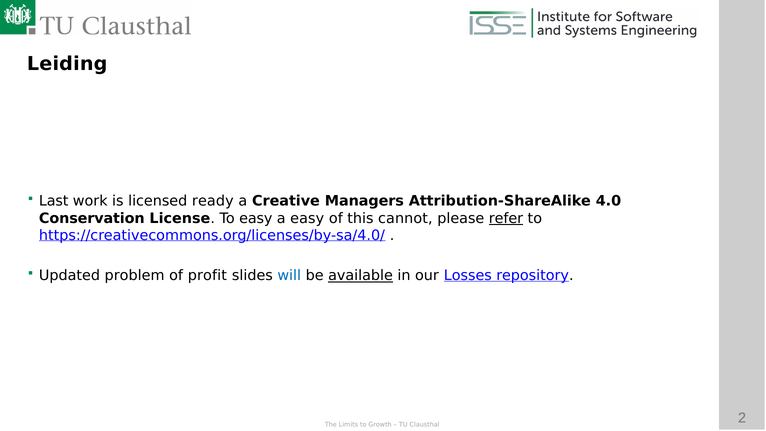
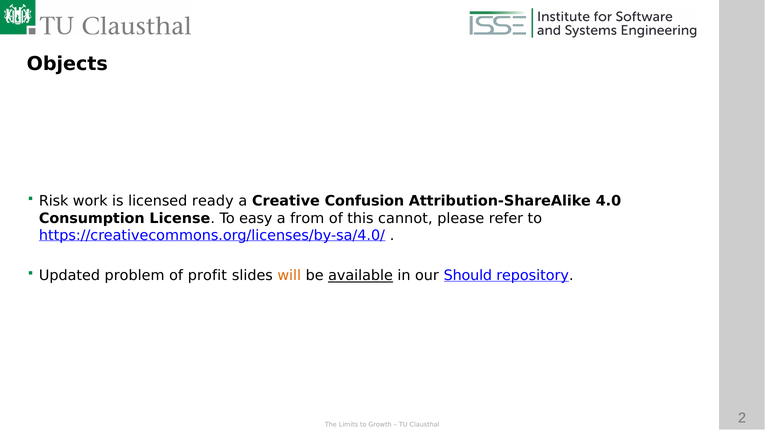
Leiding: Leiding -> Objects (67, 64)
Last: Last -> Risk (54, 201)
Managers: Managers -> Confusion (364, 201)
Conservation: Conservation -> Consumption (92, 218)
a easy: easy -> from (307, 218)
refer underline: present -> none (506, 218)
will colour: blue -> orange (289, 276)
Losses: Losses -> Should (468, 276)
